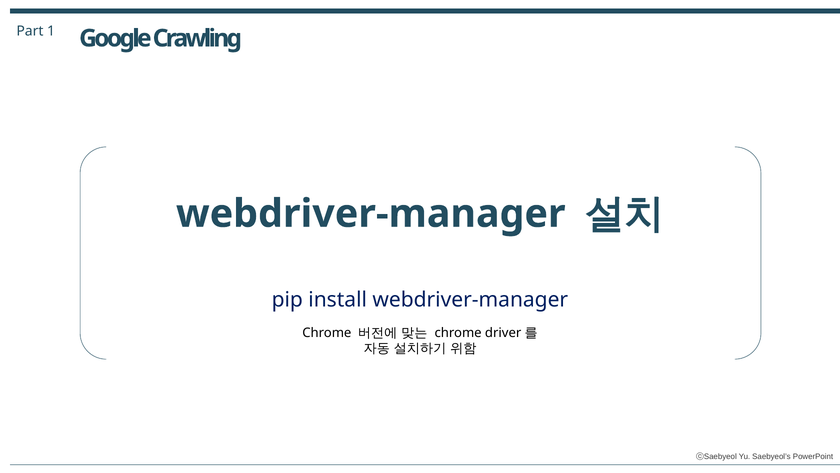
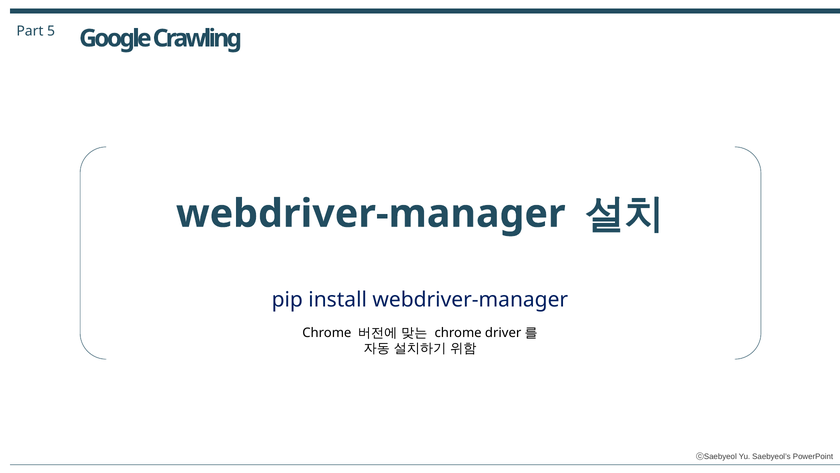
1: 1 -> 5 (51, 31)
